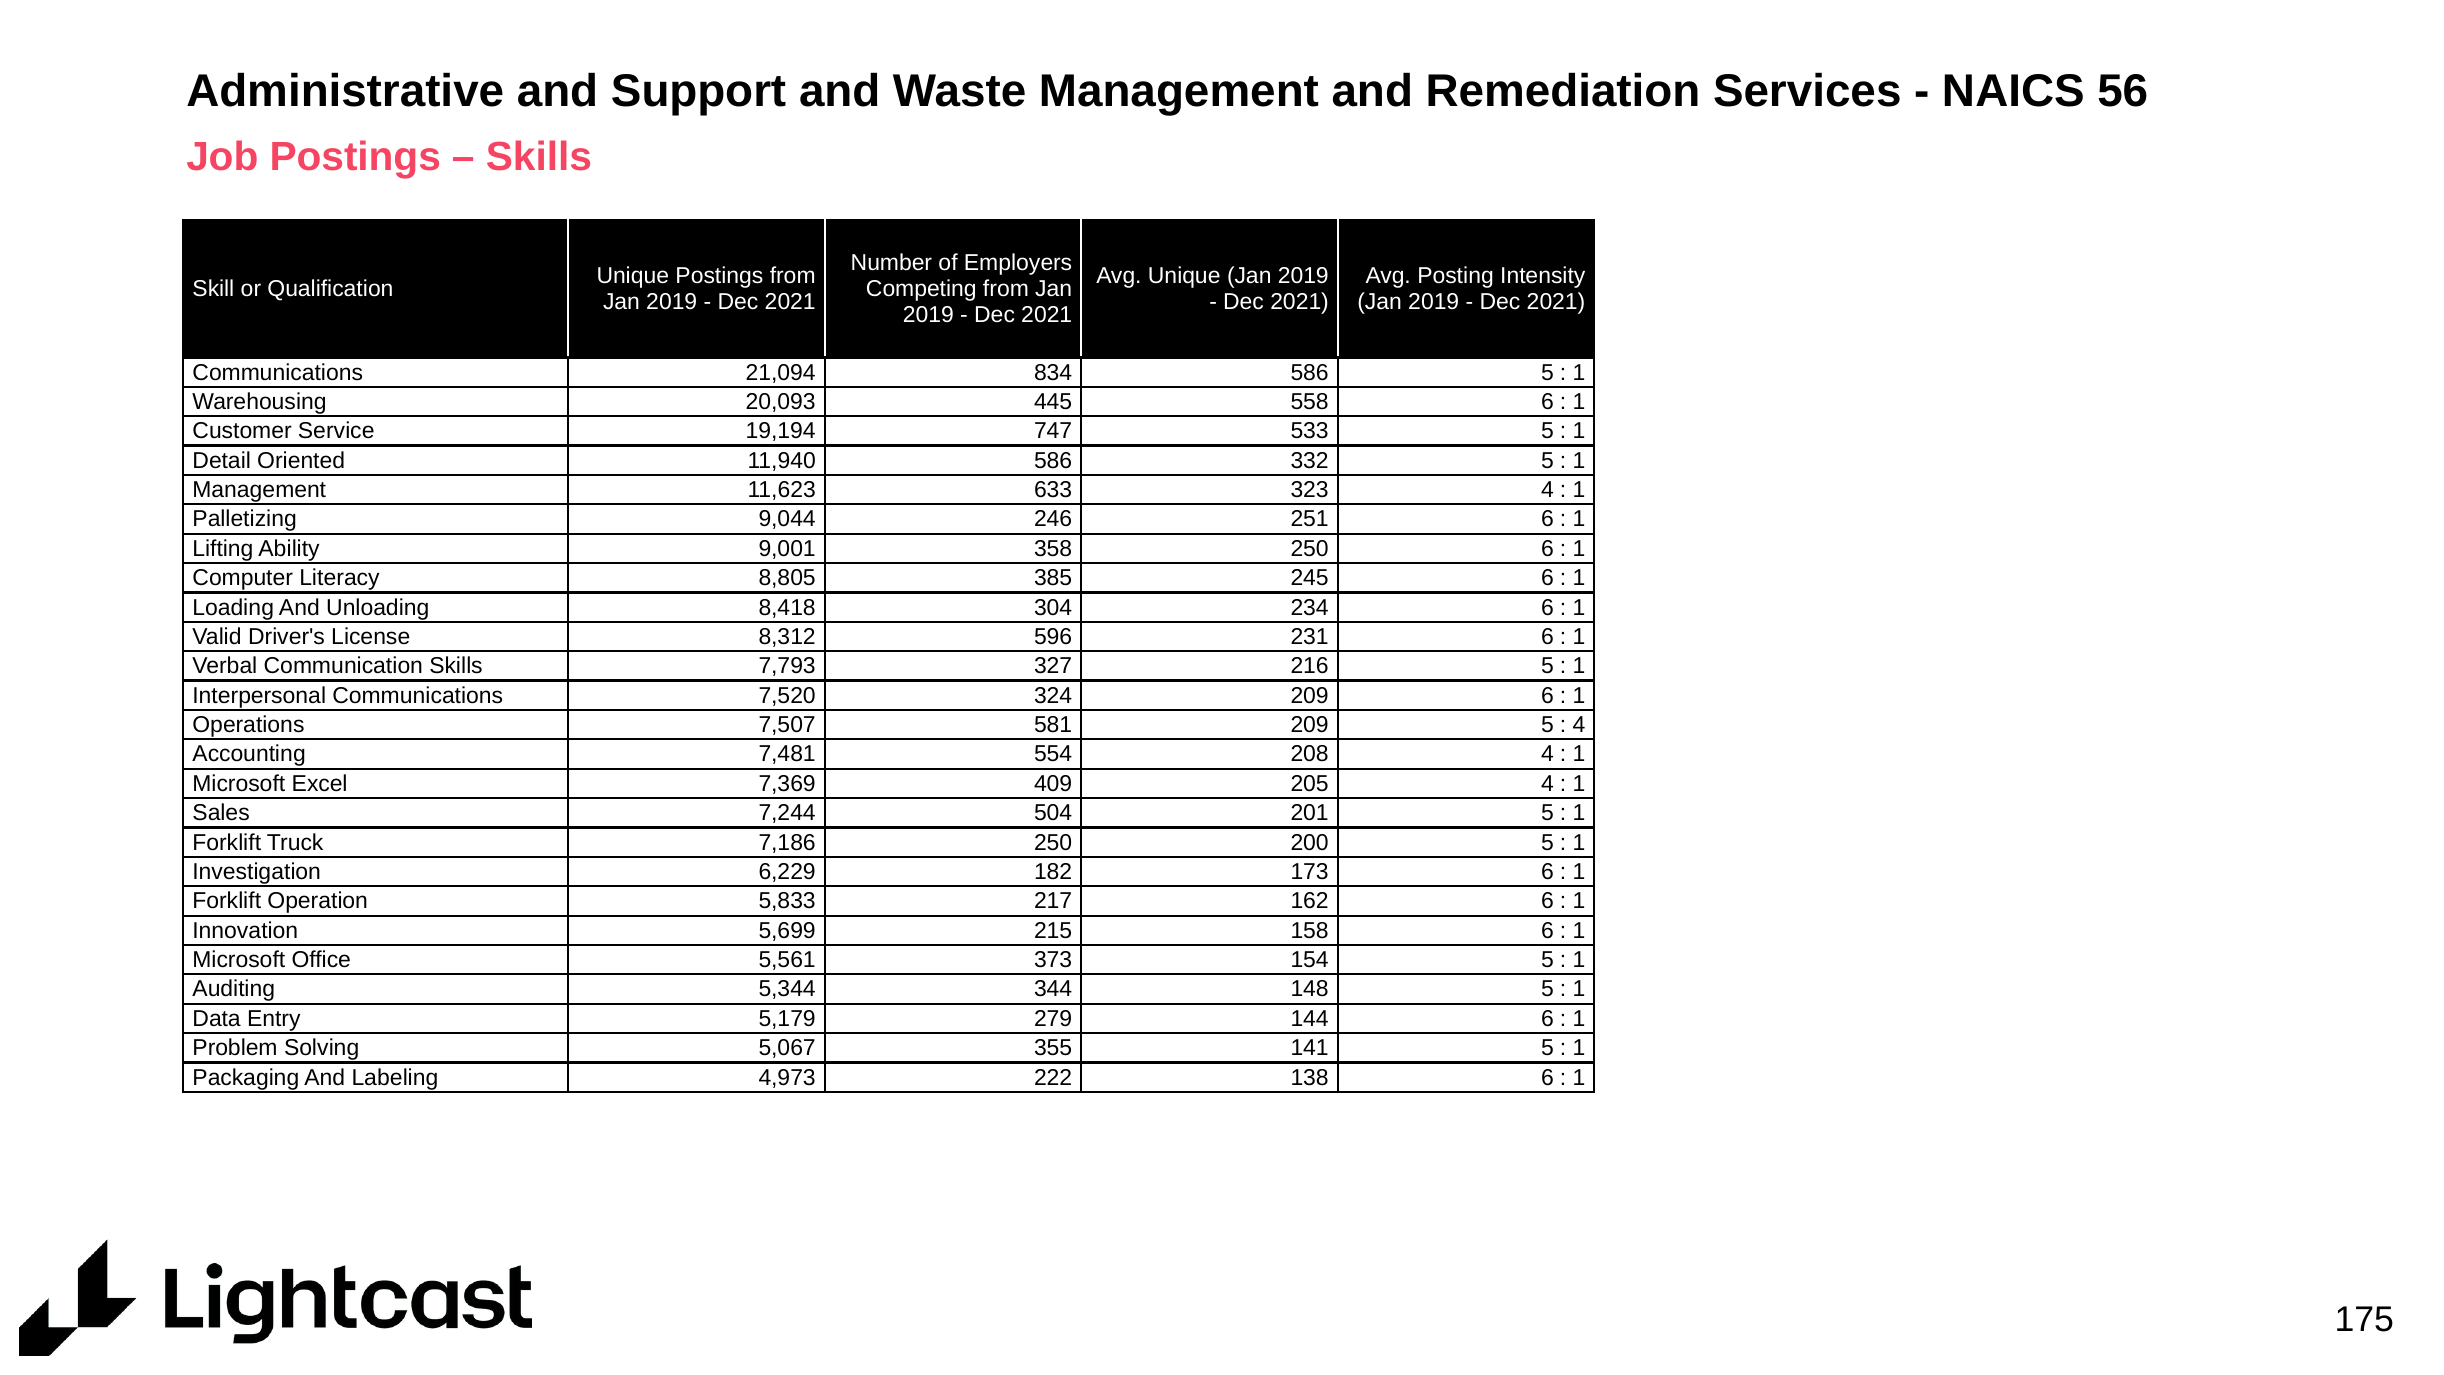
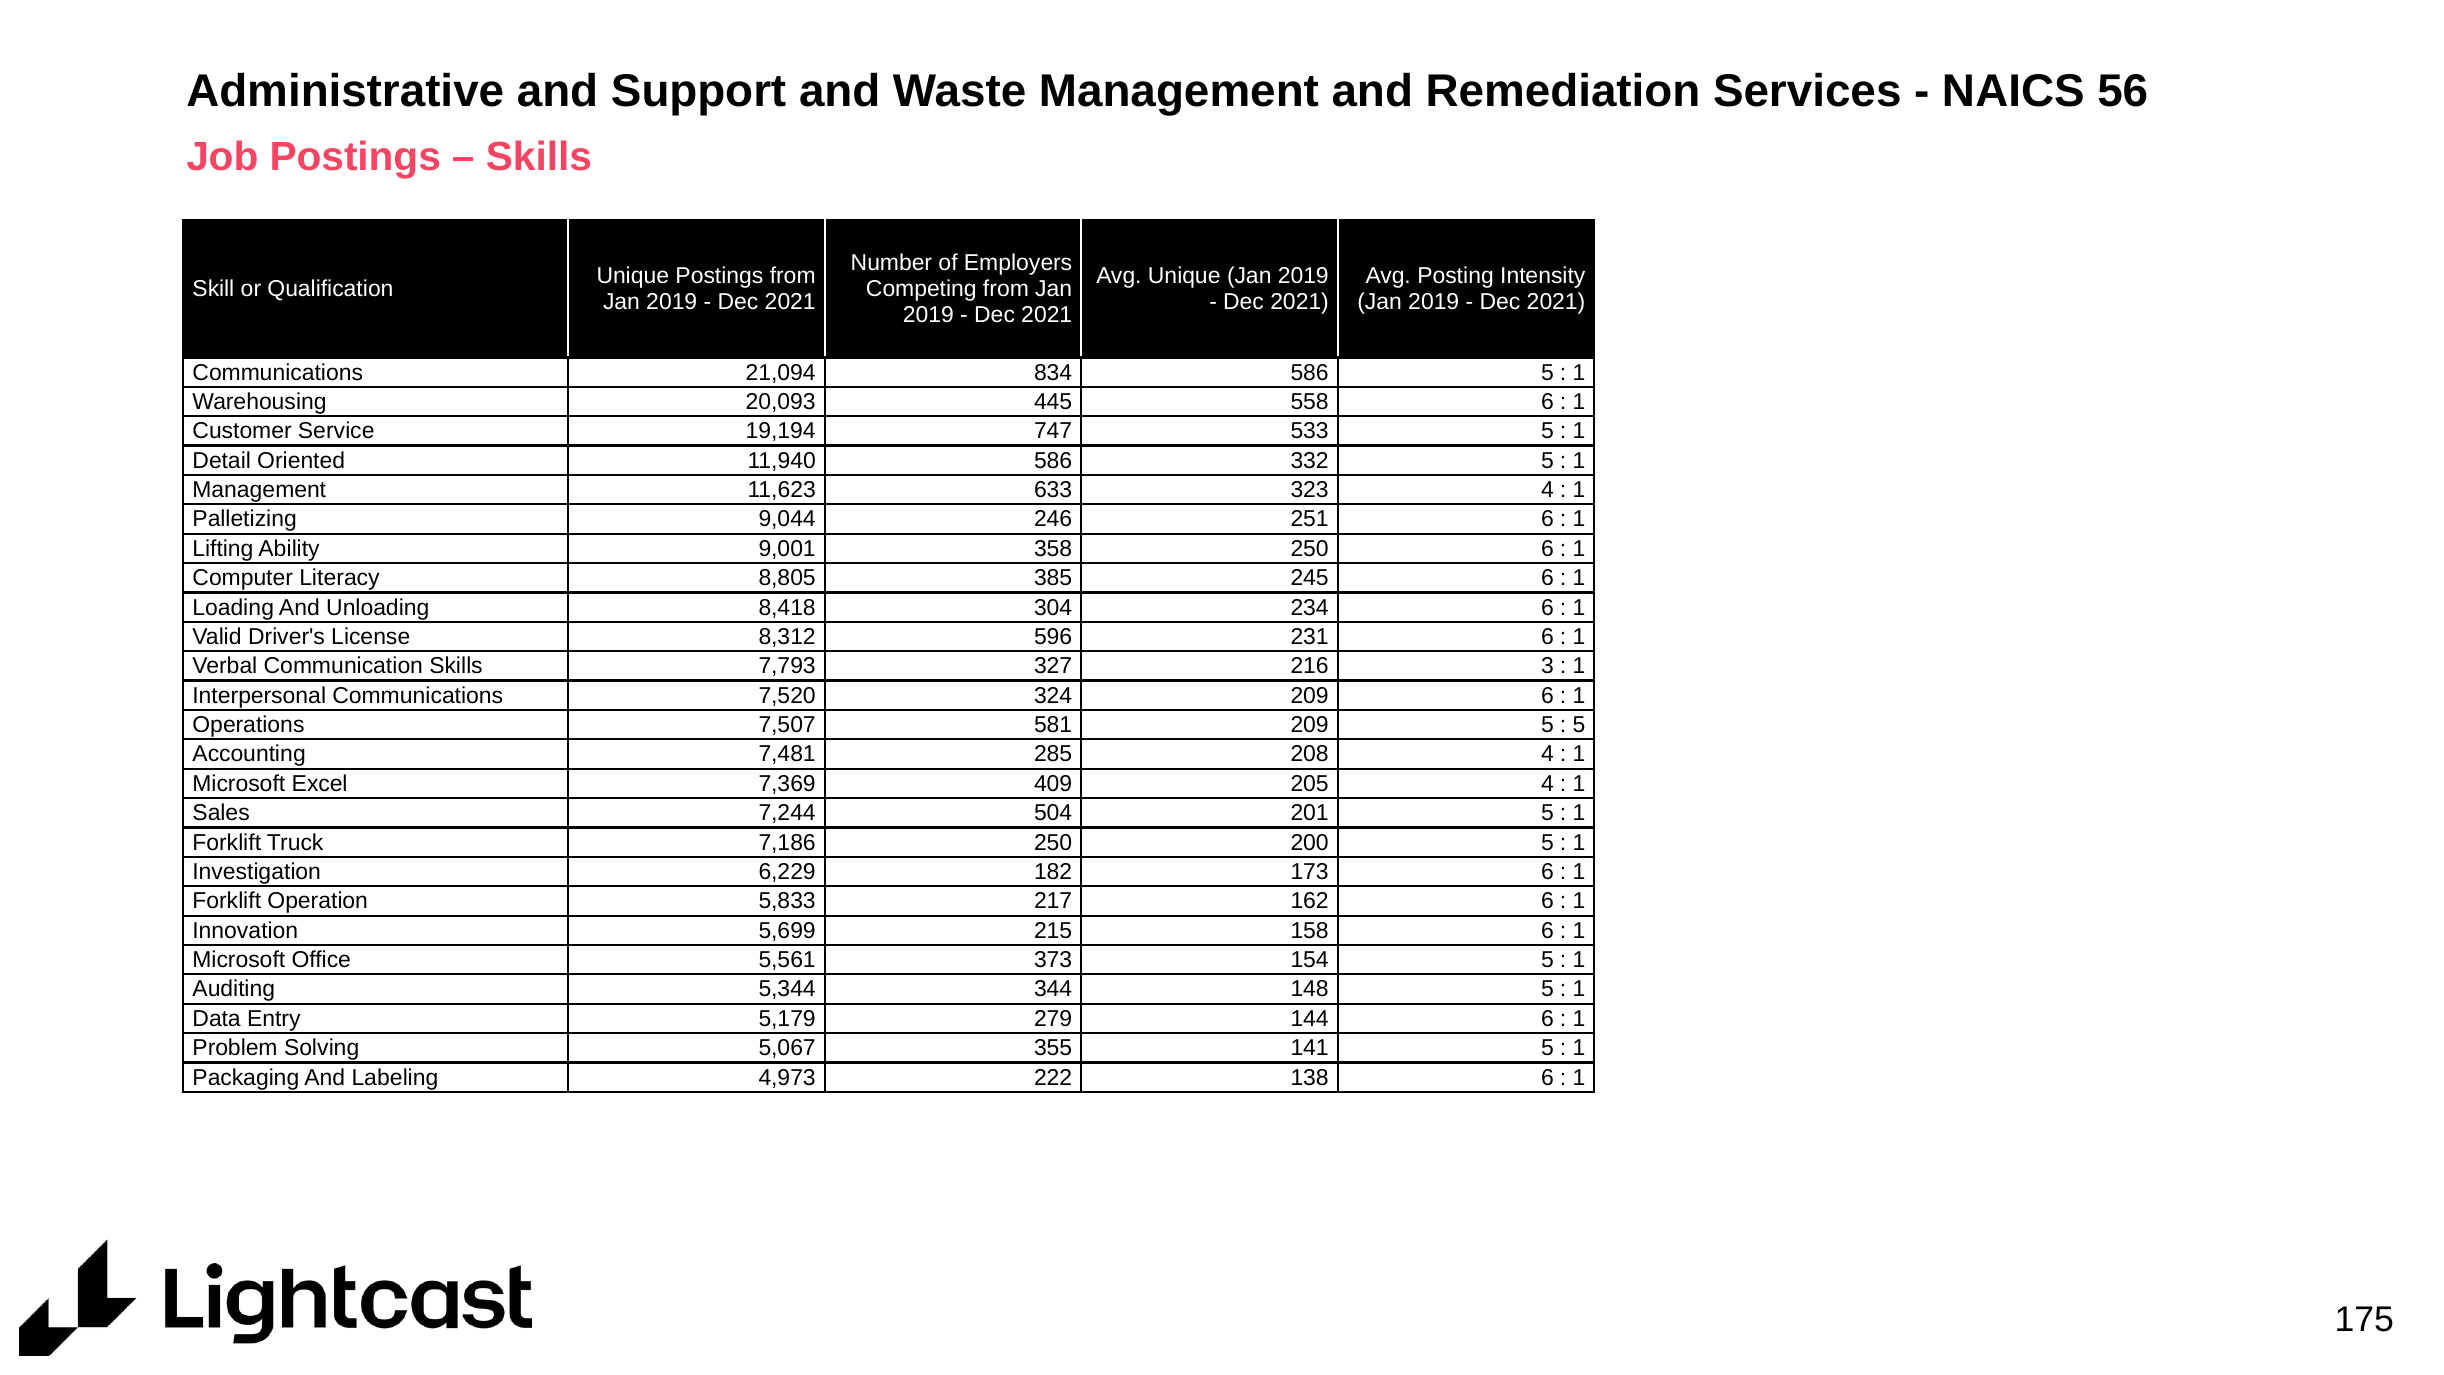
216 5: 5 -> 3 (1547, 666)
4: 4 -> 5 (1579, 725)
554: 554 -> 285 (1053, 754)
